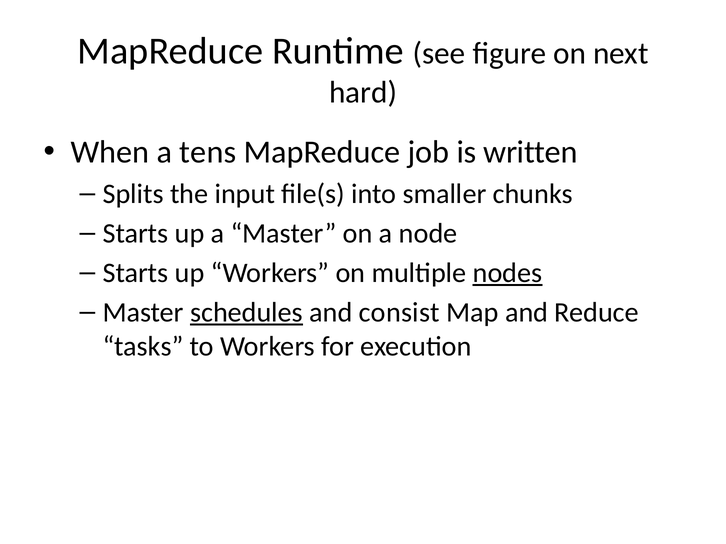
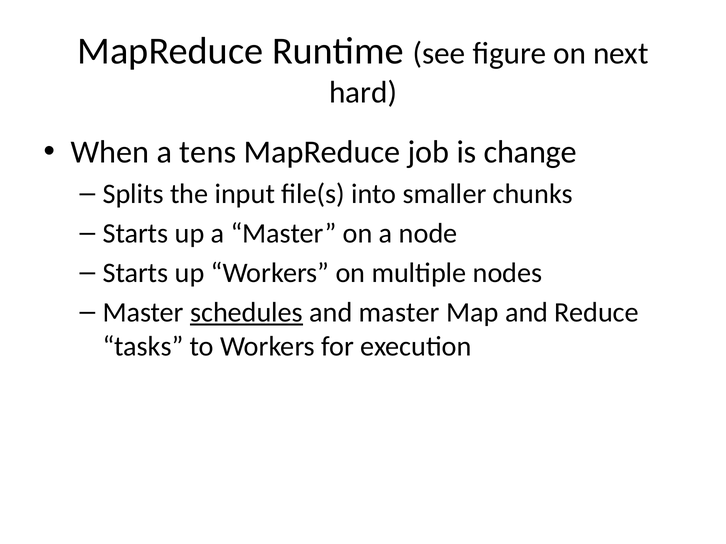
written: written -> change (530, 152)
nodes underline: present -> none (508, 273)
and consist: consist -> master (399, 313)
